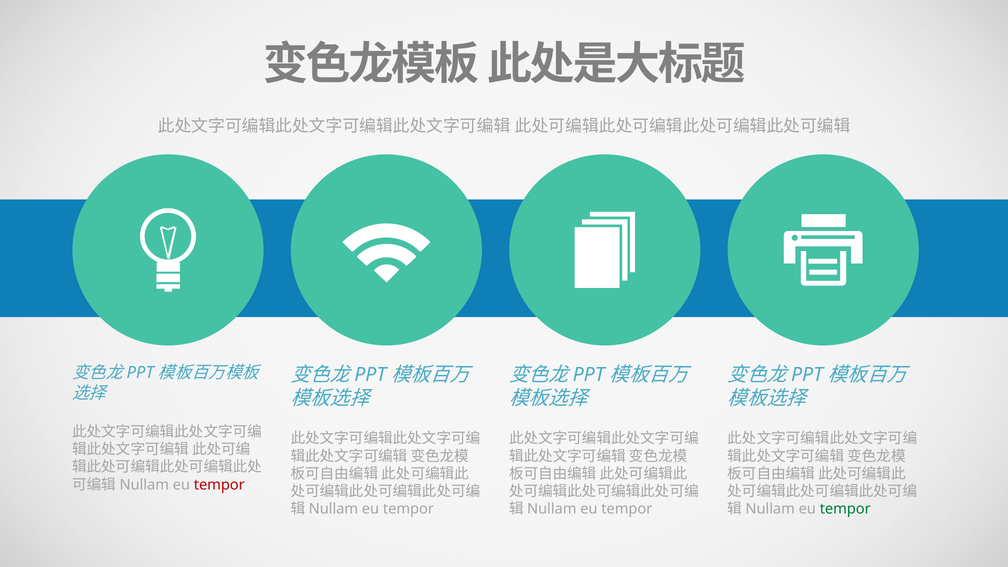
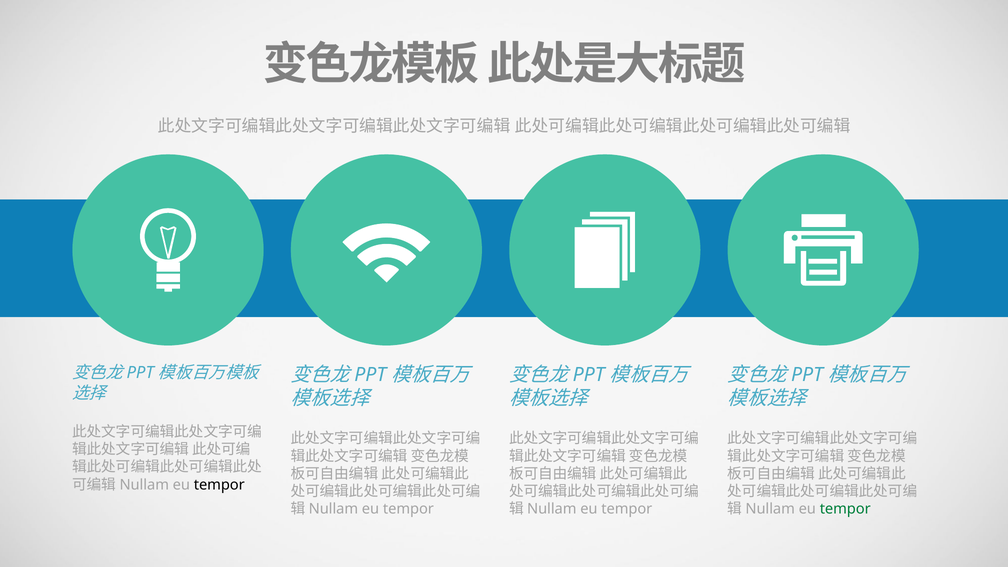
tempor colour: red -> black (219, 485)
